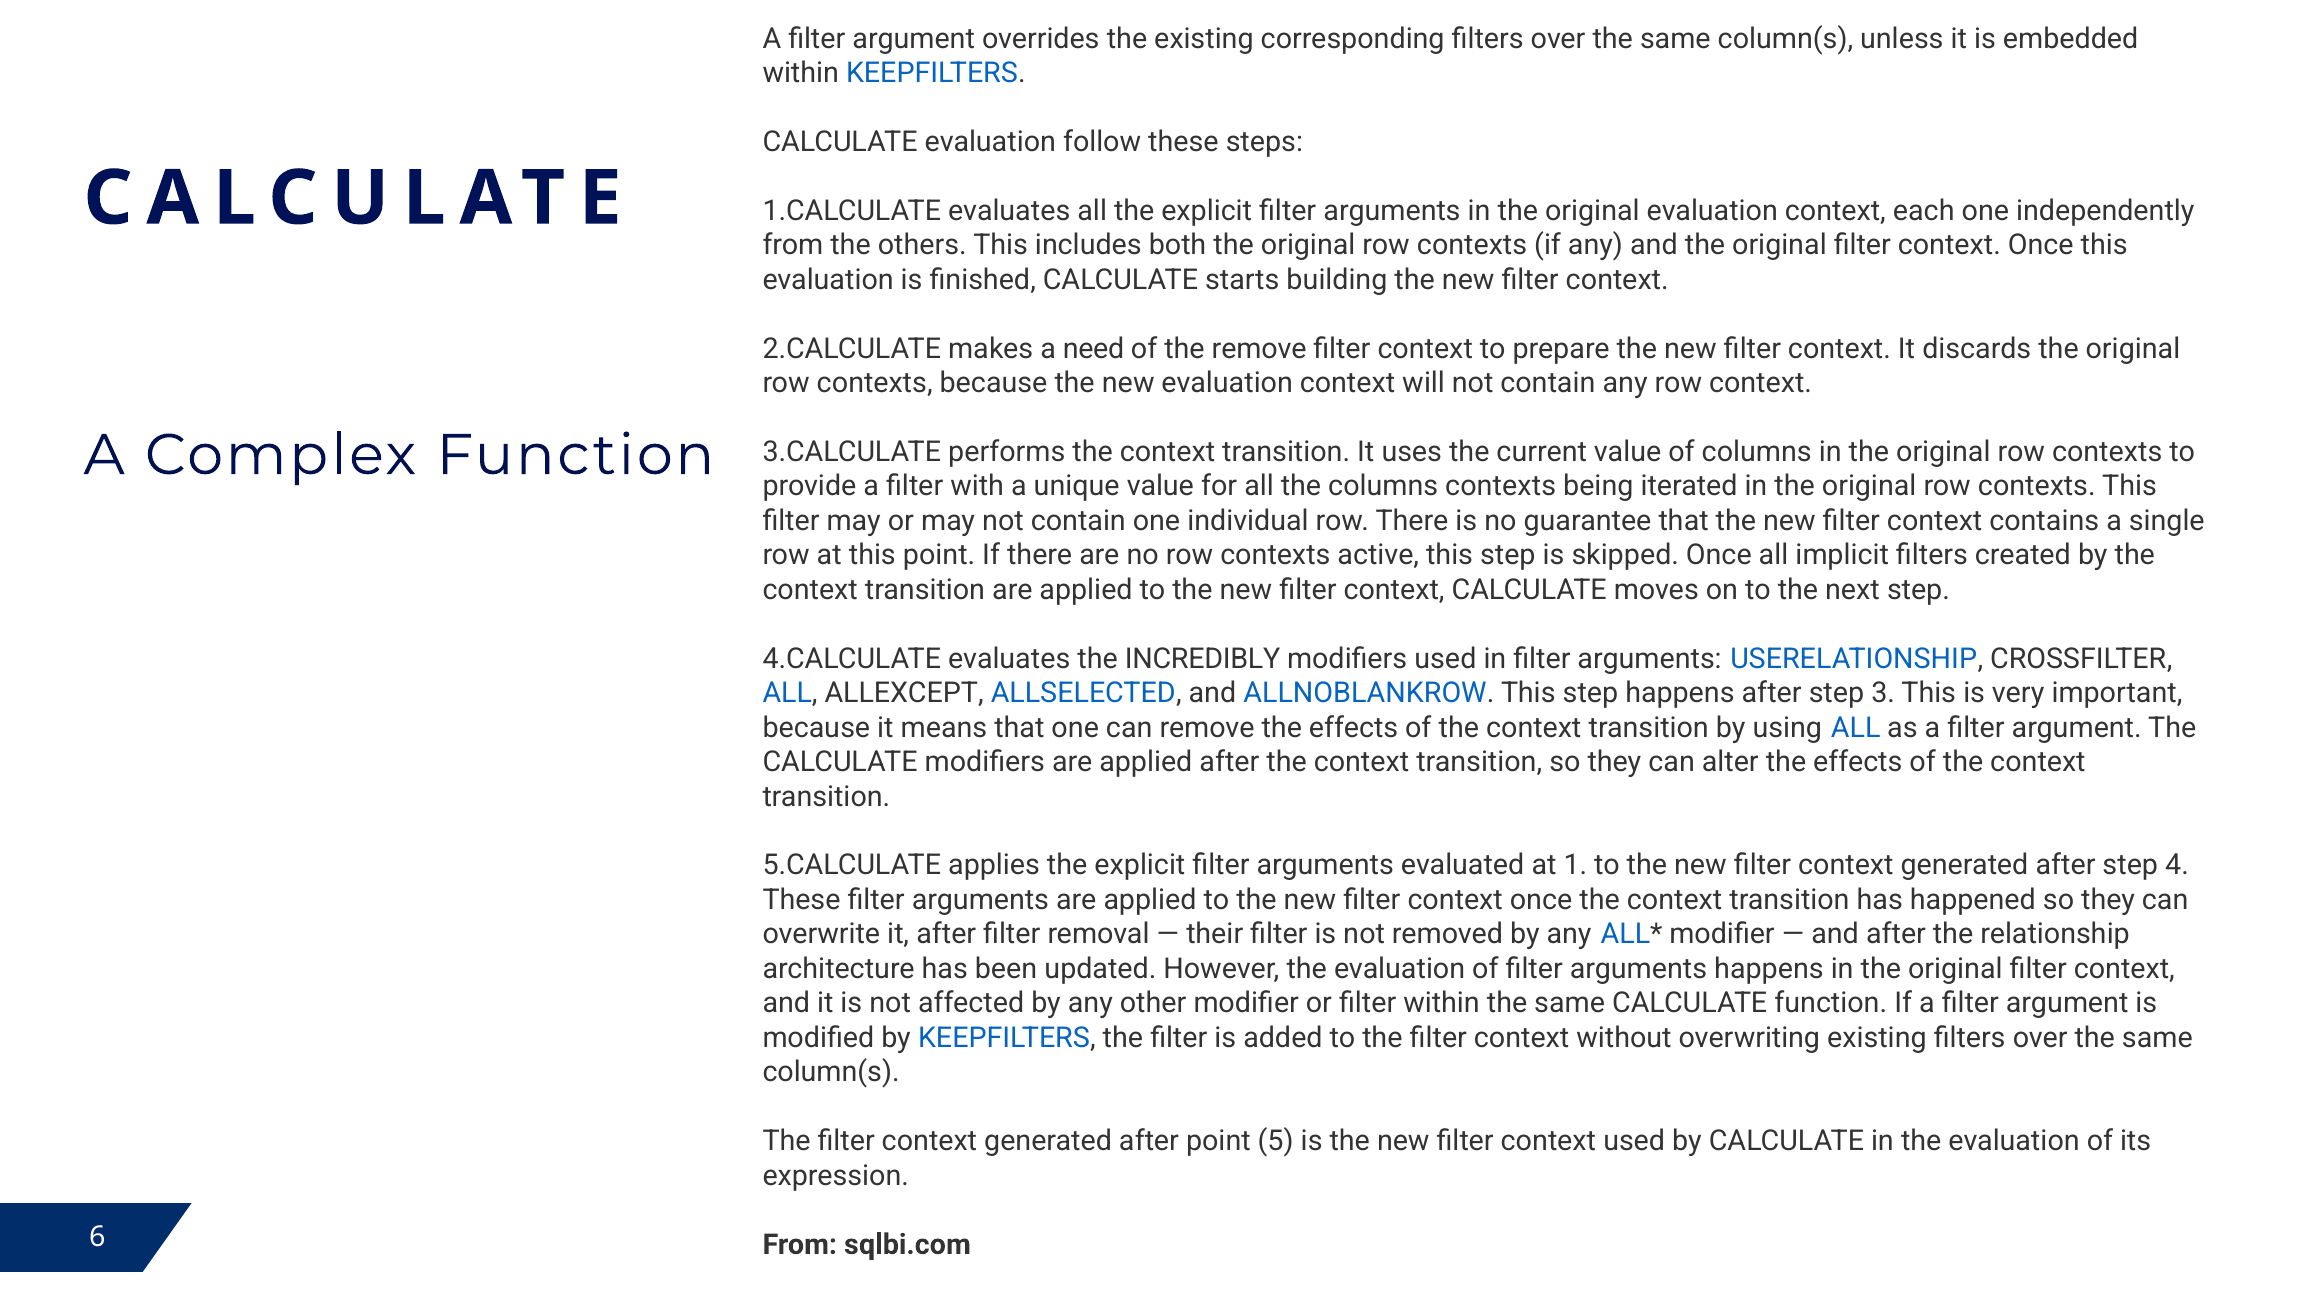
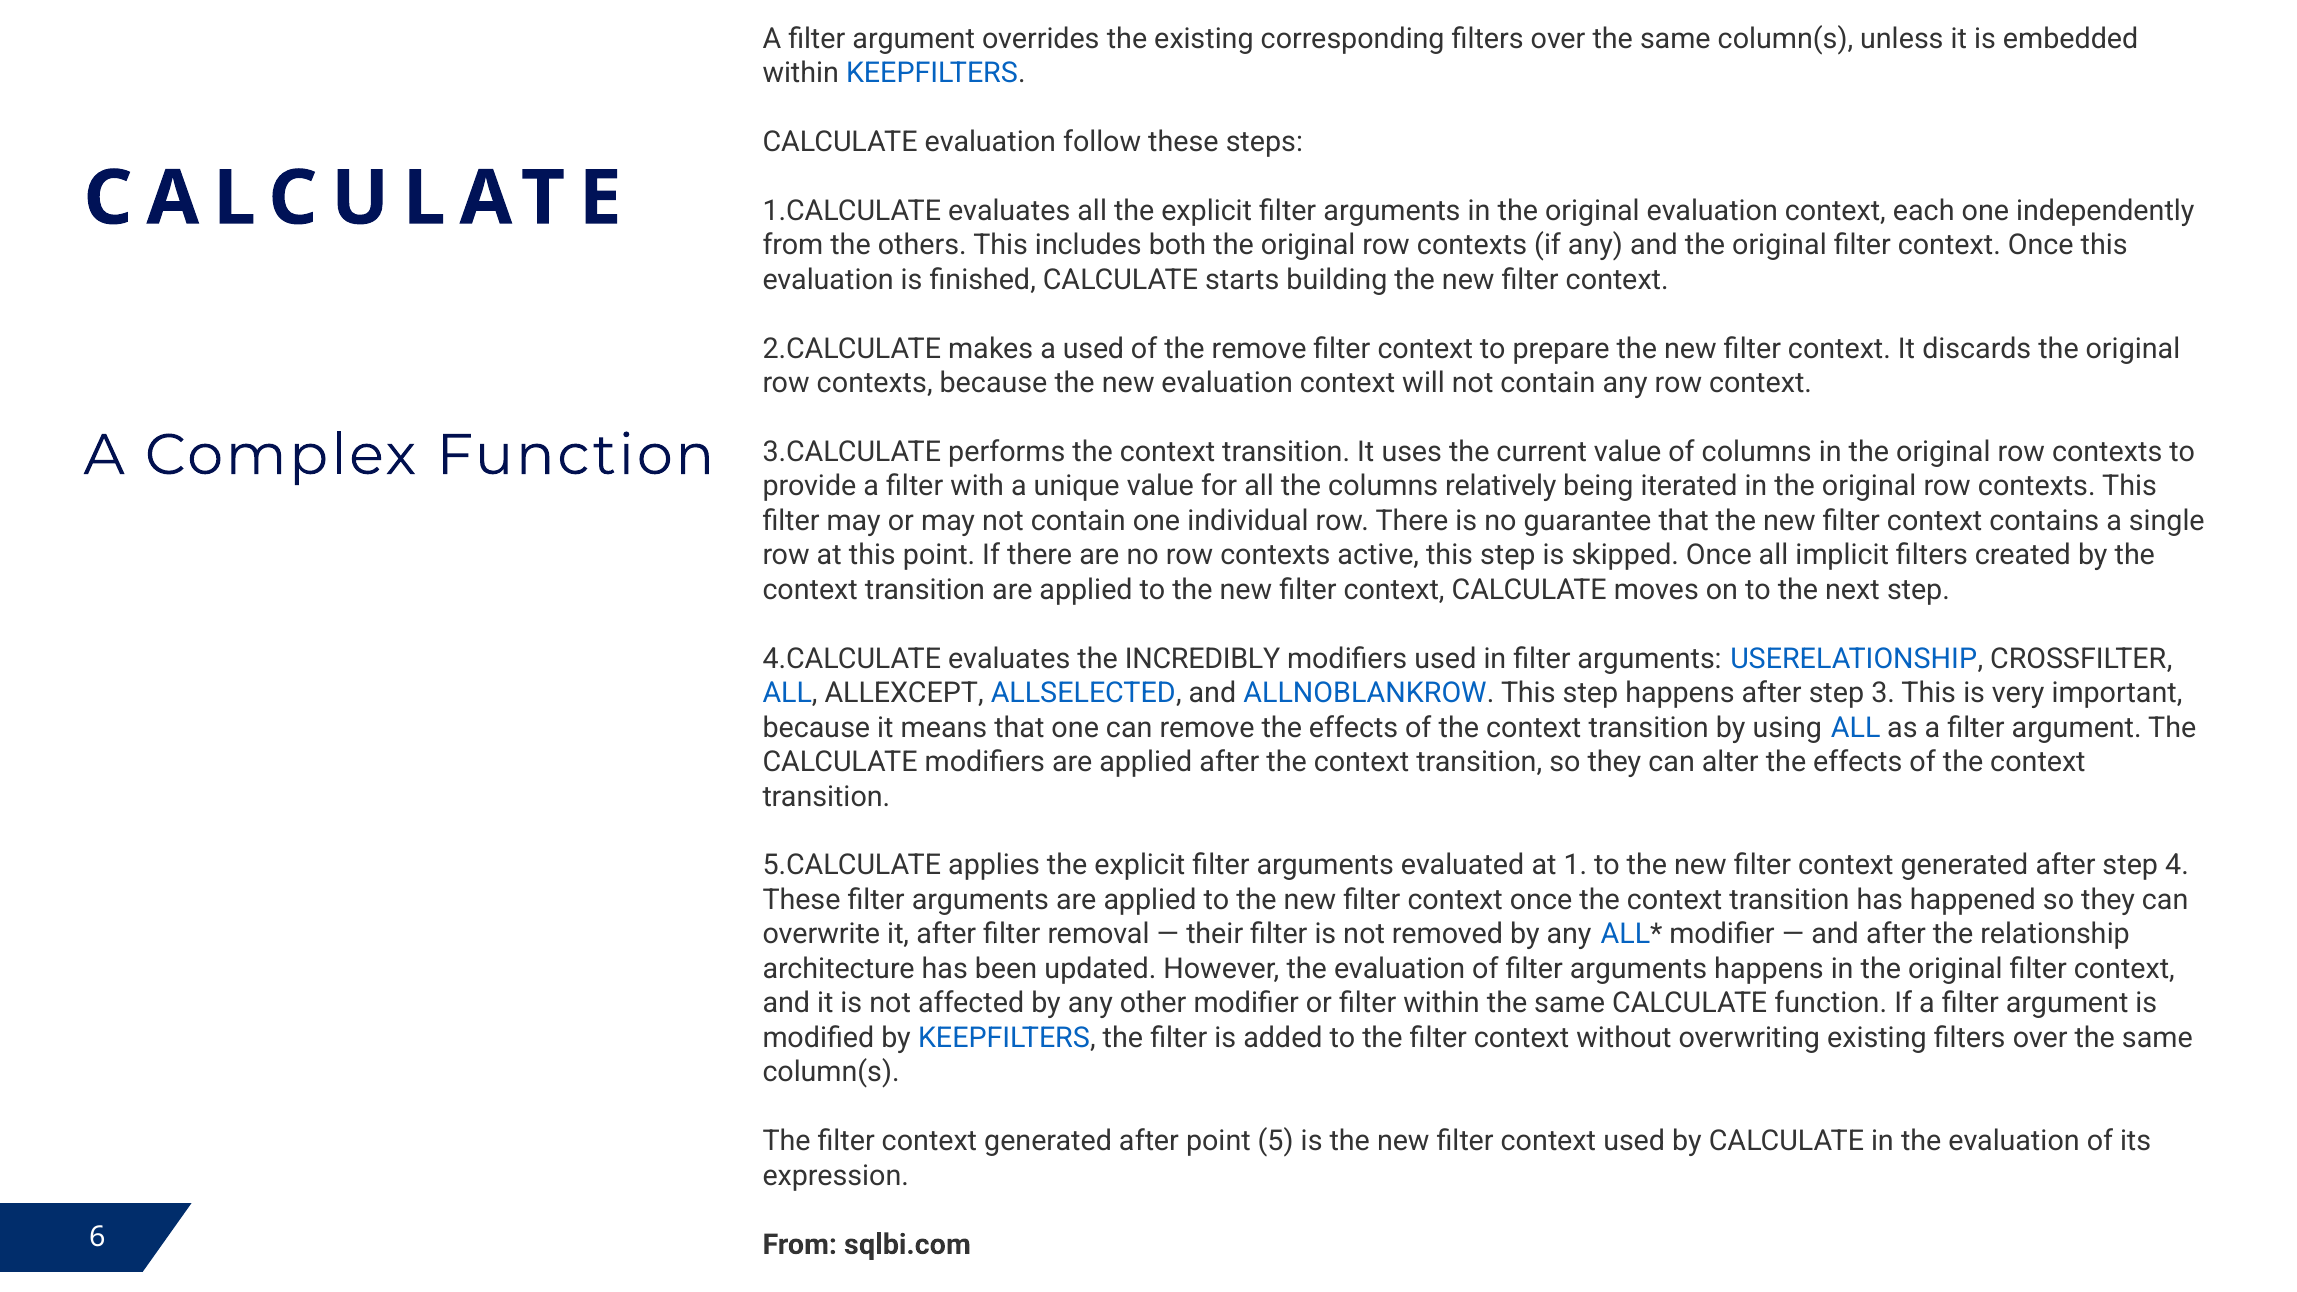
a need: need -> used (1094, 349)
columns contexts: contexts -> relatively (1501, 487)
